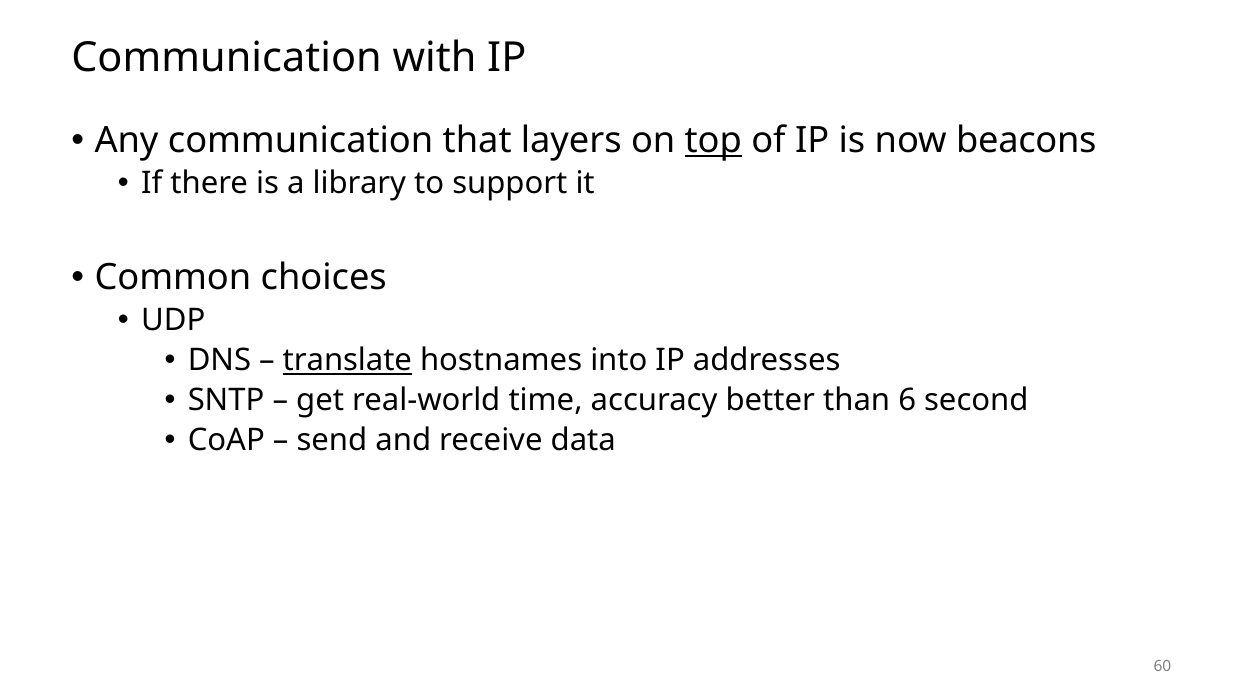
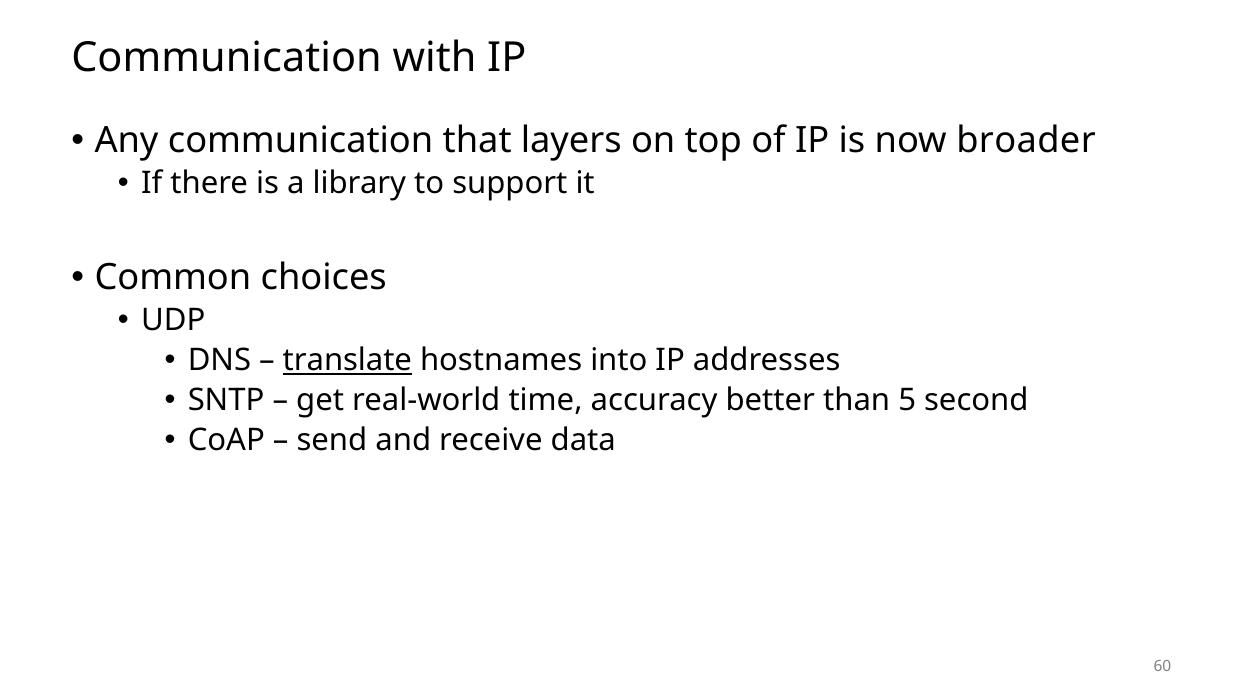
top underline: present -> none (713, 140)
beacons: beacons -> broader (1026, 140)
6: 6 -> 5 (907, 401)
